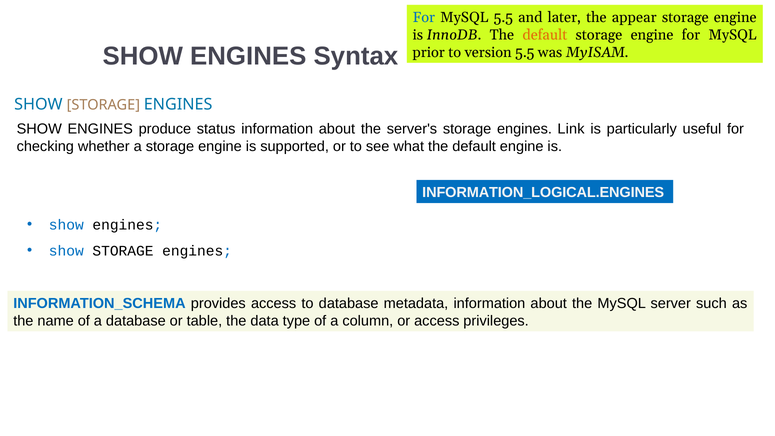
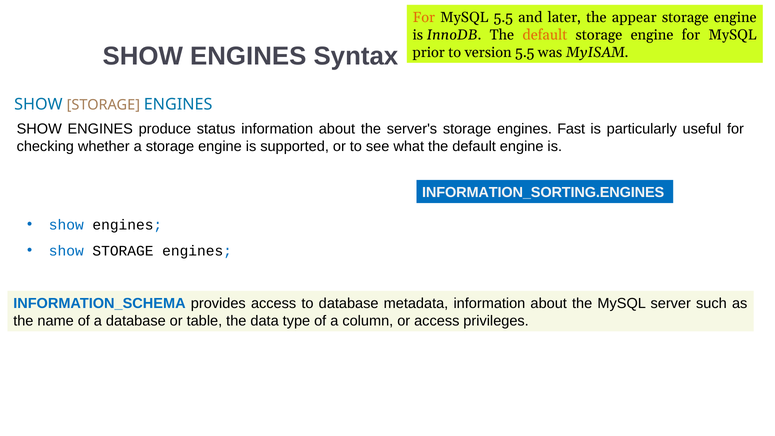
For colour: blue -> orange (424, 17)
Link: Link -> Fast (571, 129)
INFORMATION_LOGICAL.ENGINES: INFORMATION_LOGICAL.ENGINES -> INFORMATION_SORTING.ENGINES (543, 193)
